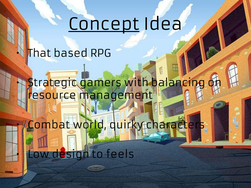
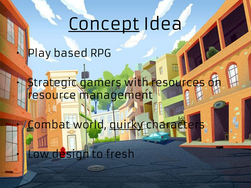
That: That -> Play (39, 53)
balancing: balancing -> resources (178, 83)
quirky underline: none -> present (126, 125)
feels: feels -> fresh (120, 155)
